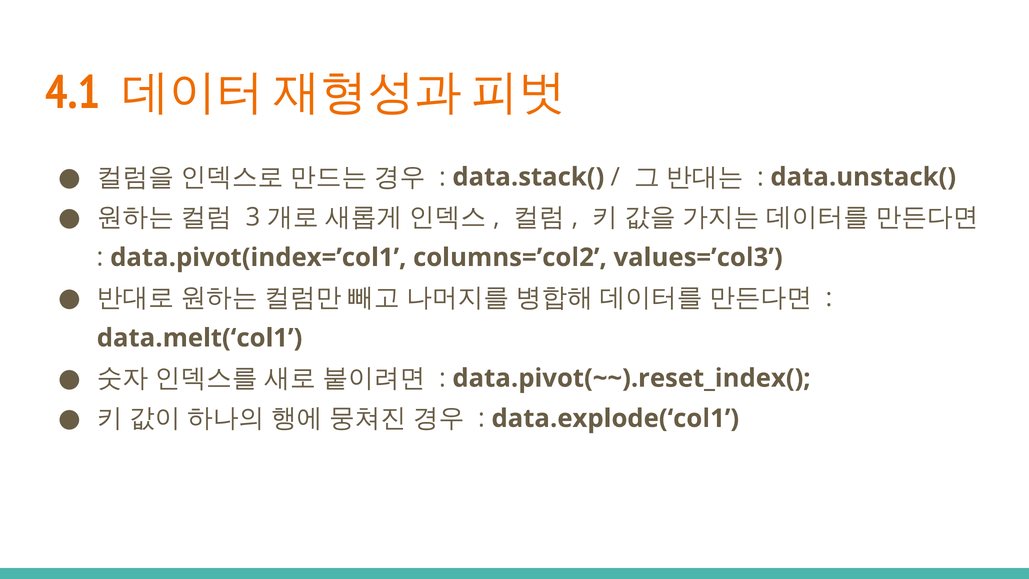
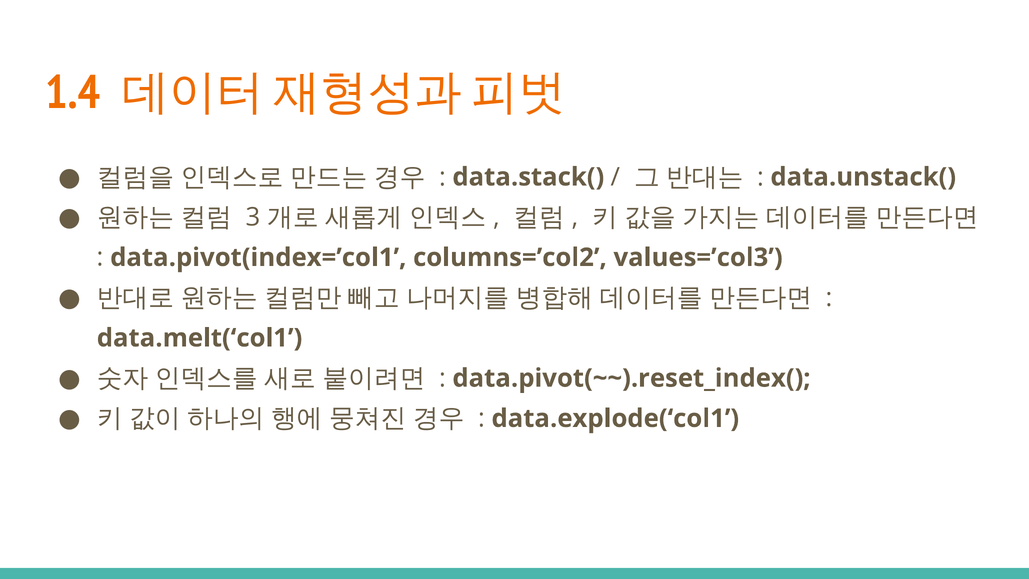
4.1: 4.1 -> 1.4 (73, 93)
